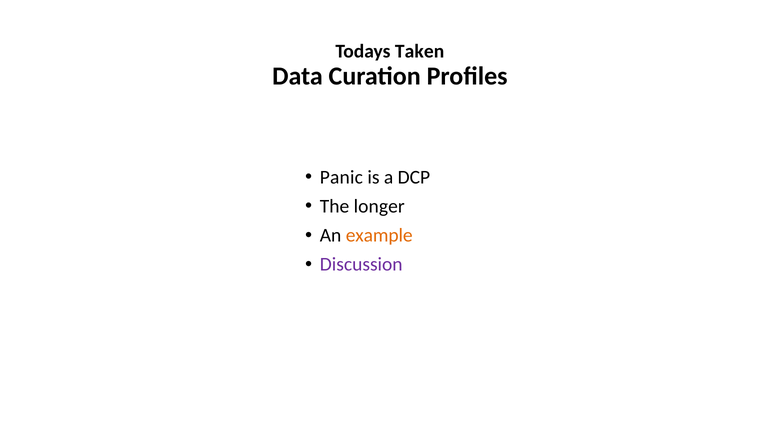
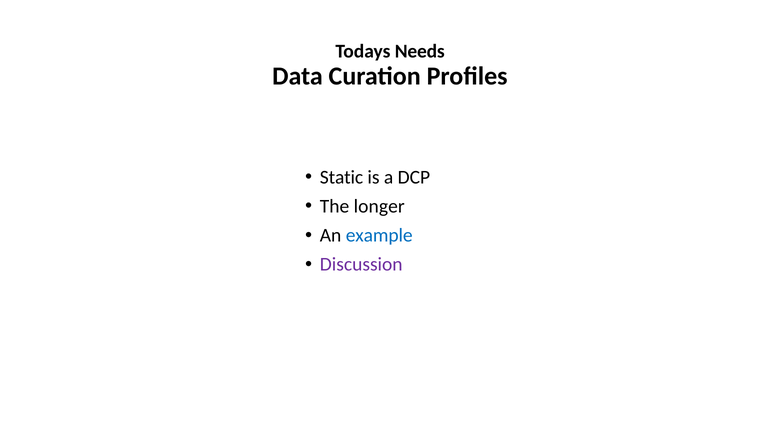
Taken: Taken -> Needs (420, 52)
Panic: Panic -> Static (342, 177)
example colour: orange -> blue (379, 236)
